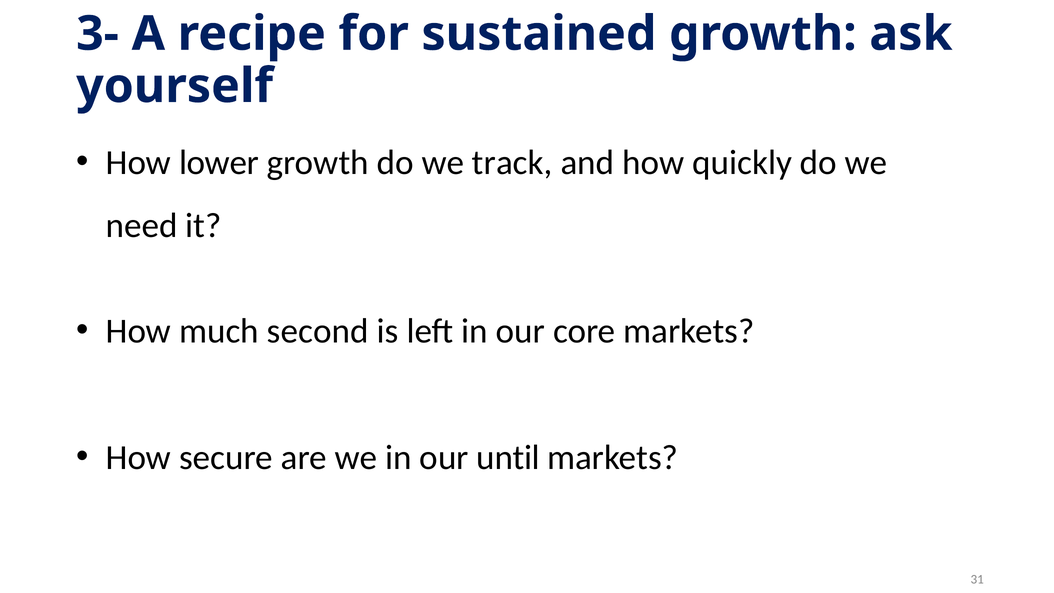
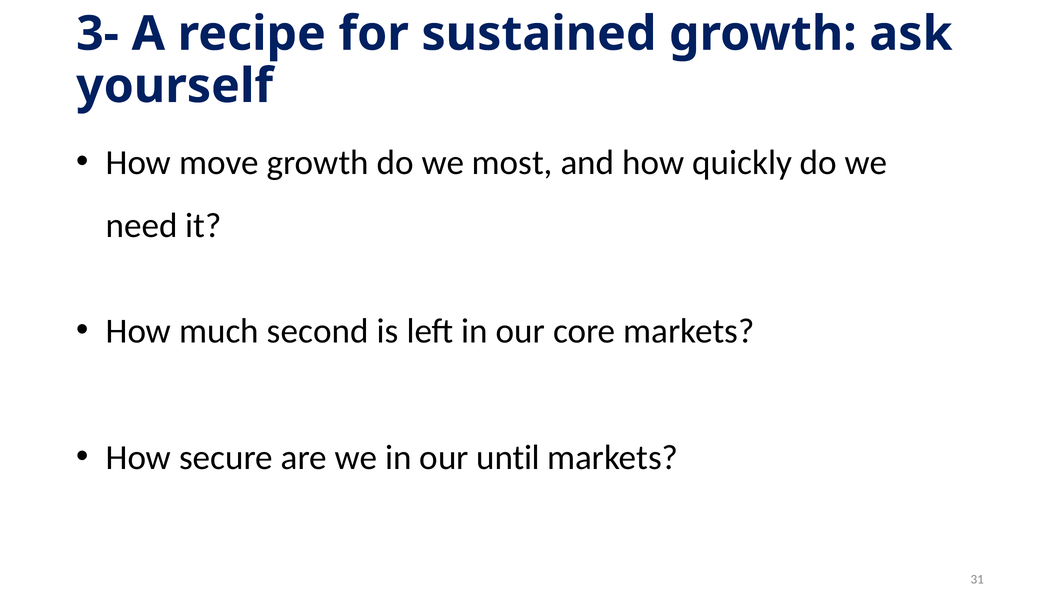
lower: lower -> move (219, 162)
track: track -> most (512, 162)
